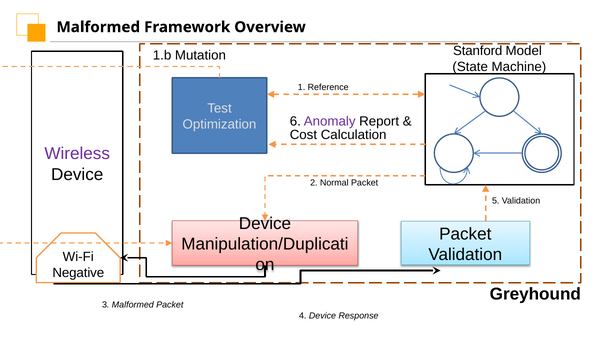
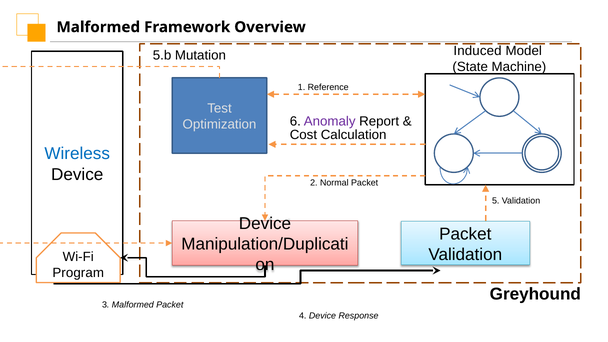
Stanford: Stanford -> Induced (478, 51)
1.b: 1.b -> 5.b (162, 55)
Wireless colour: purple -> blue (77, 154)
Negative: Negative -> Program (78, 273)
